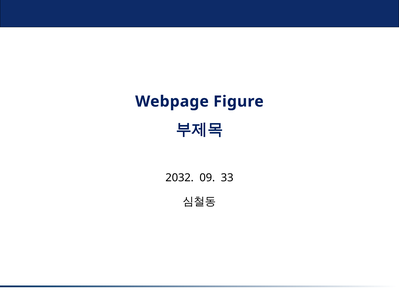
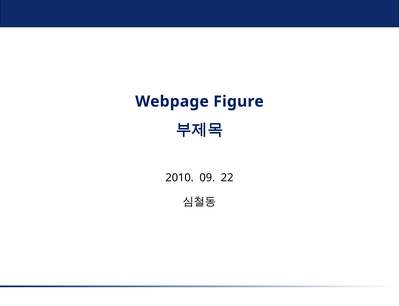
2032: 2032 -> 2010 (180, 178)
33: 33 -> 22 (227, 178)
